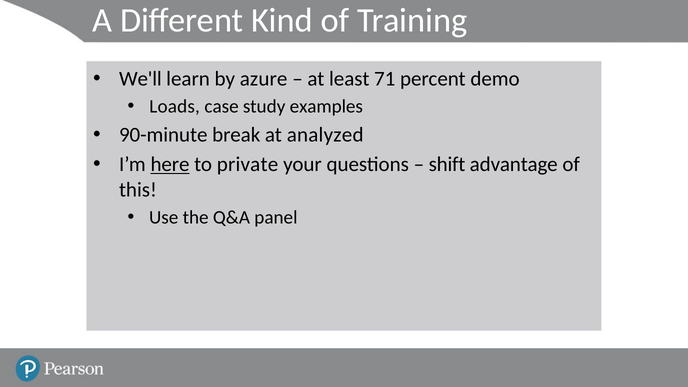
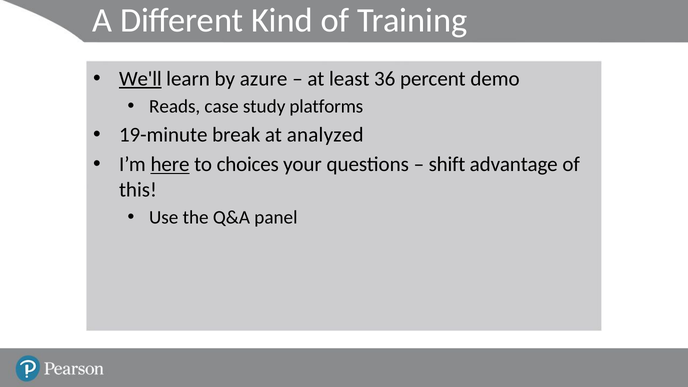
We'll underline: none -> present (140, 79)
71: 71 -> 36 (385, 79)
Loads: Loads -> Reads (175, 107)
examples: examples -> platforms (326, 107)
90-minute: 90-minute -> 19-minute (163, 135)
private: private -> choices (248, 164)
